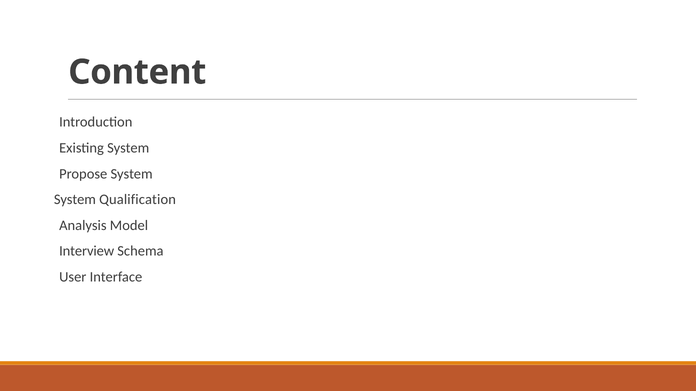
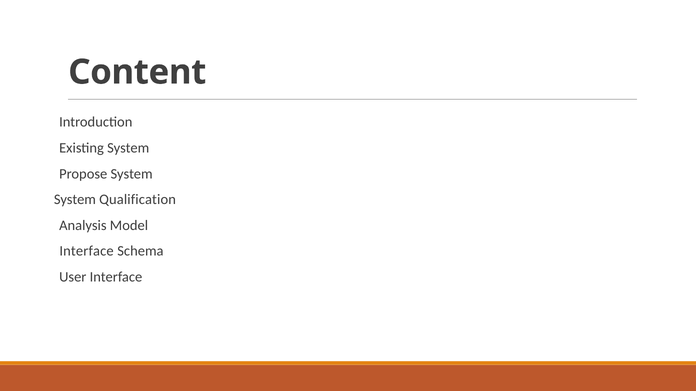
Interview: Interview -> Interface (87, 251)
